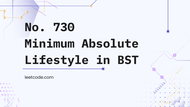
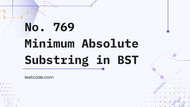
730: 730 -> 769 (64, 27)
Lifestyle: Lifestyle -> Substring (57, 60)
